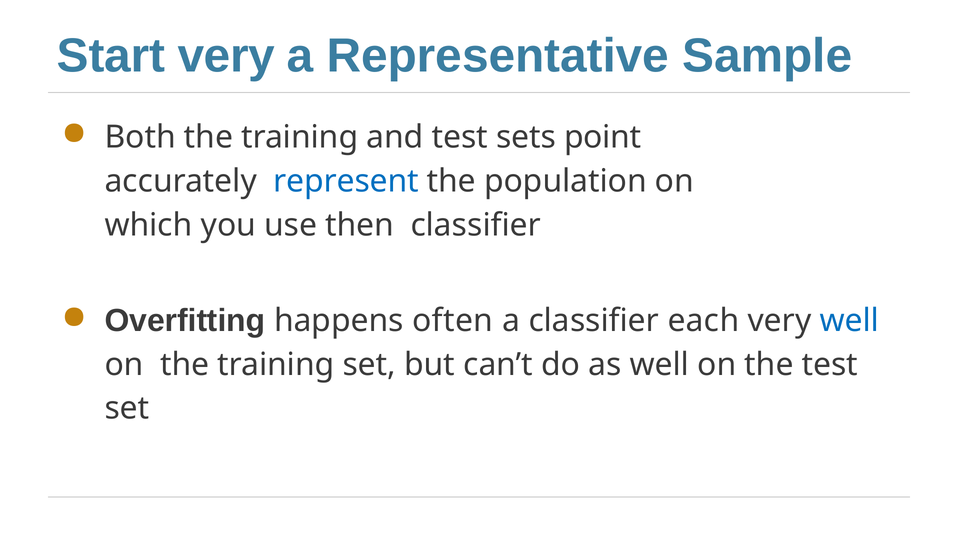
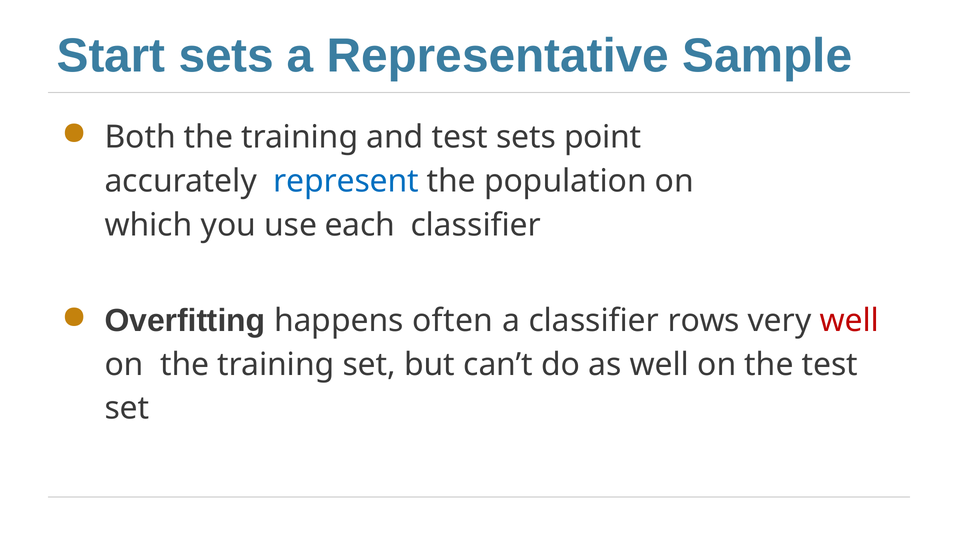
Start very: very -> sets (226, 56)
then: then -> each (360, 225)
each: each -> rows (704, 321)
well colour: blue -> red (849, 321)
